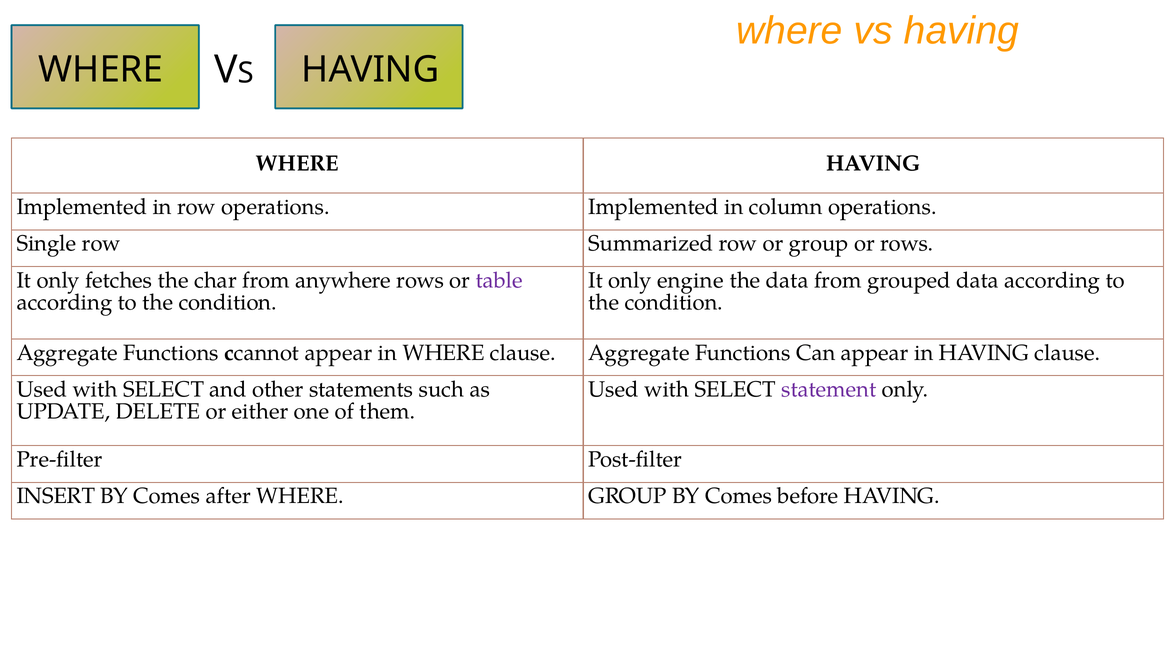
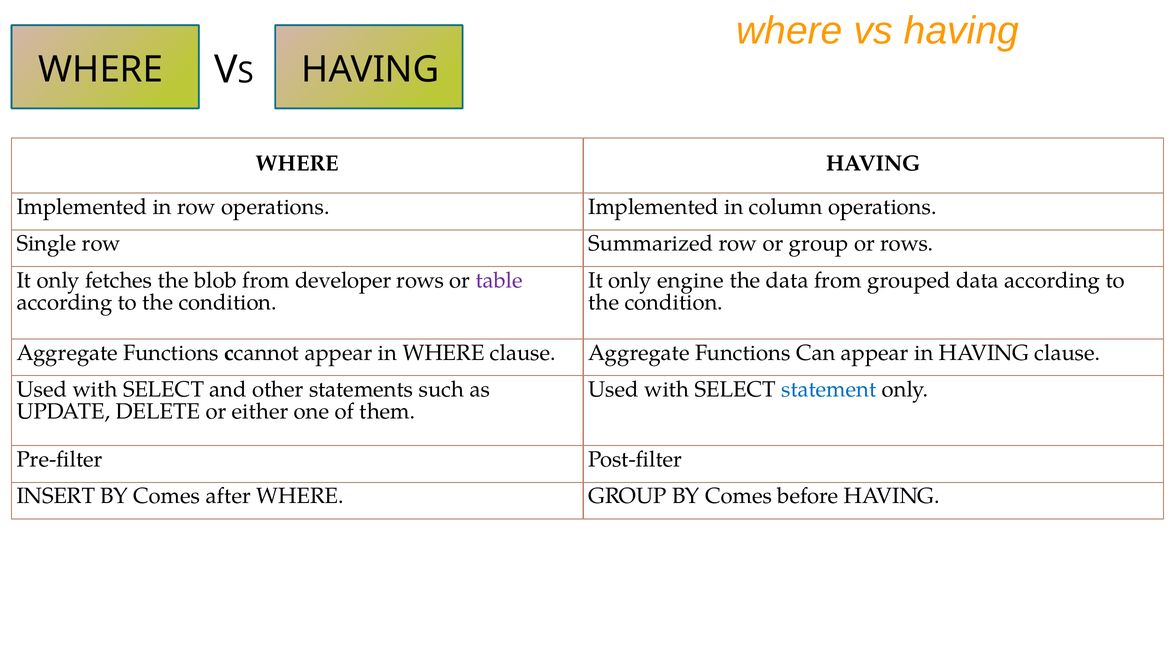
char: char -> blob (215, 280)
anywhere: anywhere -> developer (343, 280)
statement colour: purple -> blue (829, 389)
